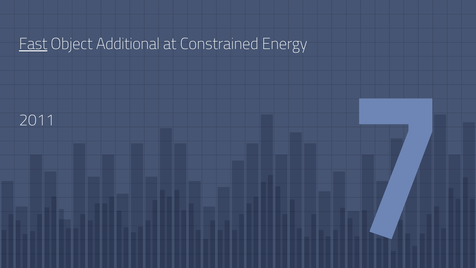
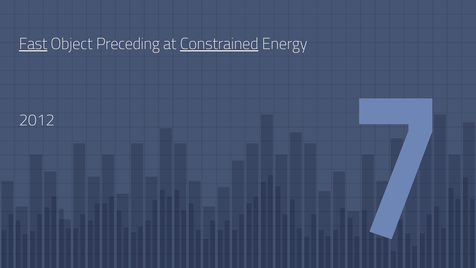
Additional: Additional -> Preceding (128, 44)
Constrained underline: none -> present (219, 44)
2011: 2011 -> 2012 (37, 120)
